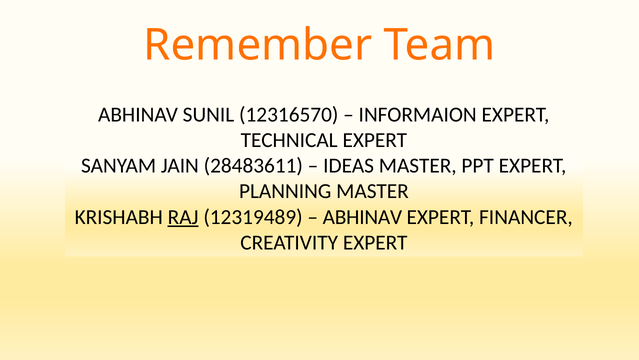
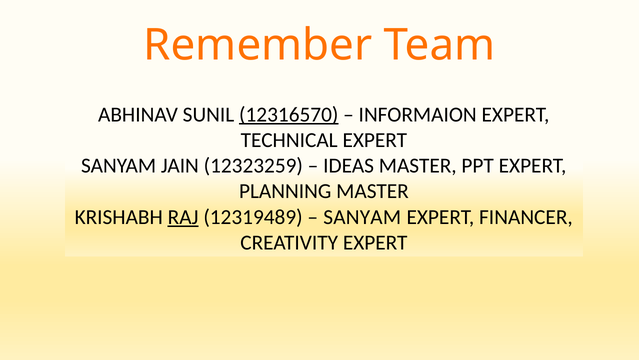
12316570 underline: none -> present (289, 114)
28483611: 28483611 -> 12323259 (253, 166)
ABHINAV: ABHINAV -> SANYAM (362, 217)
